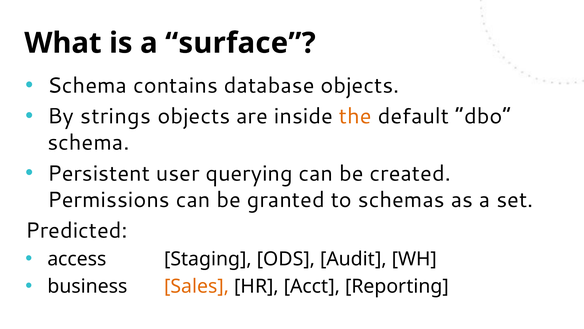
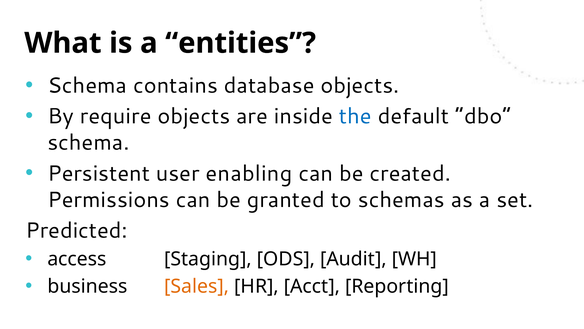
surface: surface -> entities (241, 43)
strings: strings -> require (116, 116)
the colour: orange -> blue (355, 116)
querying: querying -> enabling (249, 173)
